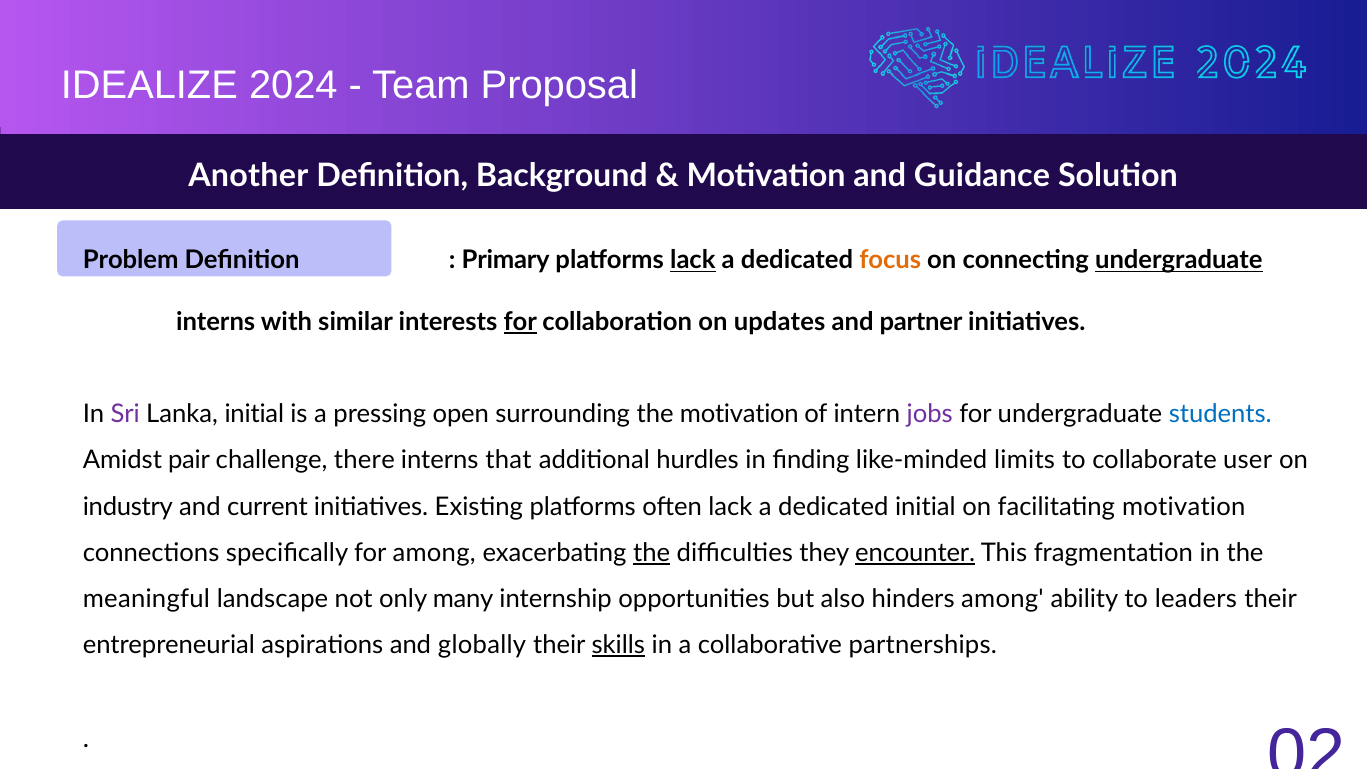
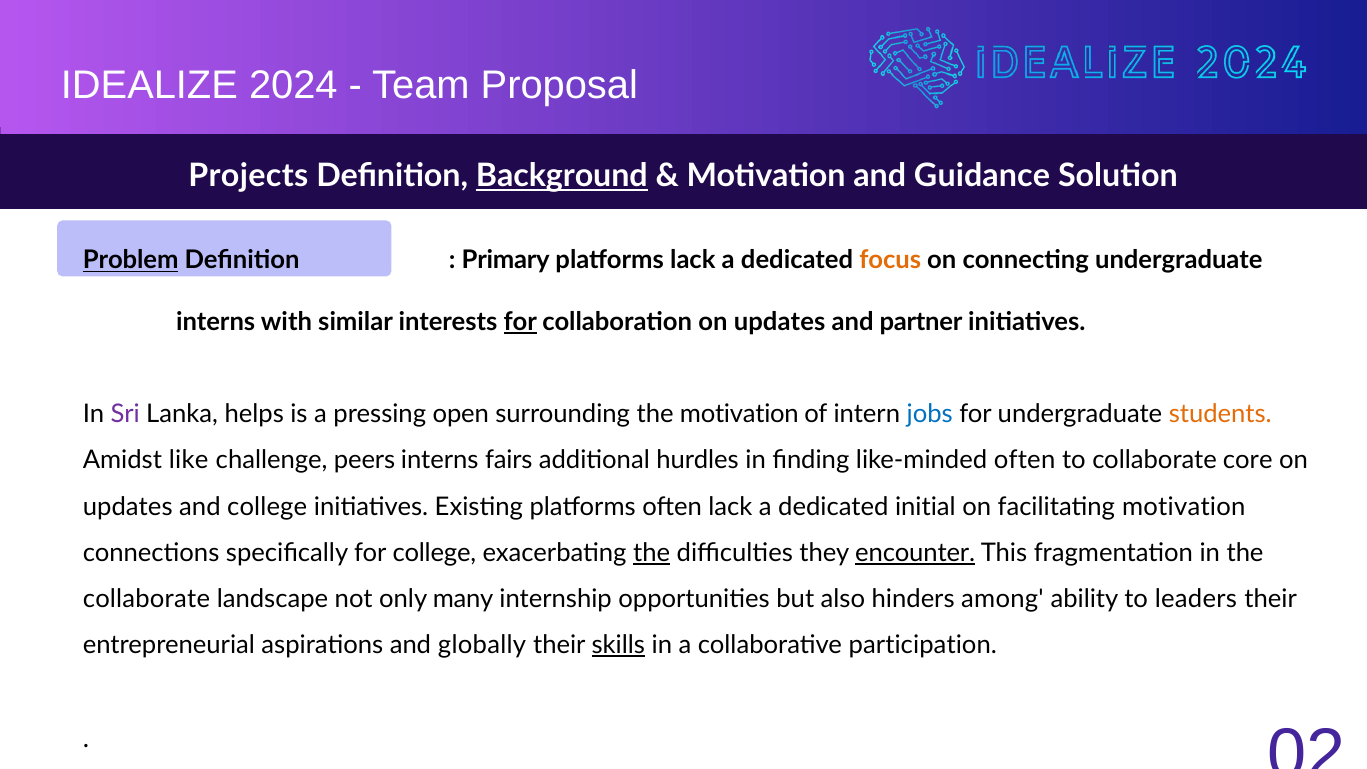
Another: Another -> Projects (248, 176)
Background underline: none -> present (562, 176)
Problem underline: none -> present (131, 260)
lack underline: present -> none (693, 260)
undergraduate underline: present -> none (1179, 260)
Lanka initial: initial -> helps (254, 414)
jobs colour: purple -> blue (930, 414)
students colour: blue -> orange (1220, 414)
pair: pair -> like (189, 460)
there: there -> peers (365, 460)
that: that -> fairs (509, 460)
like-minded limits: limits -> often (1025, 460)
user: user -> core (1248, 460)
industry: industry -> updates (128, 507)
and current: current -> college (267, 507)
for among: among -> college (434, 553)
meaningful: meaningful -> collaborate (146, 599)
partnerships: partnerships -> participation (923, 645)
